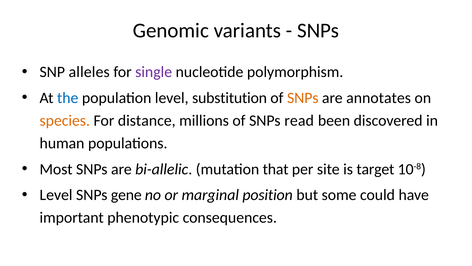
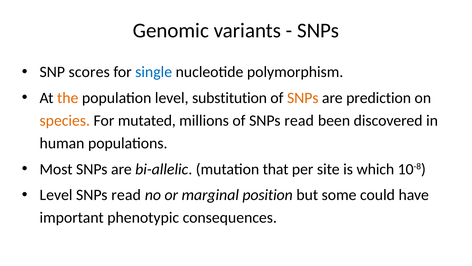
alleles: alleles -> scores (89, 72)
single colour: purple -> blue (154, 72)
the colour: blue -> orange (68, 98)
annotates: annotates -> prediction (379, 98)
distance: distance -> mutated (147, 120)
target: target -> which (375, 169)
gene: gene -> read (126, 195)
